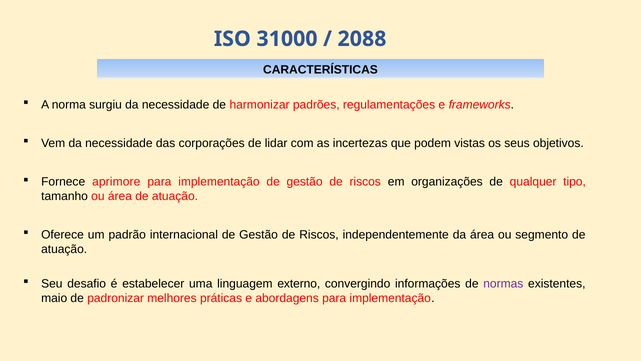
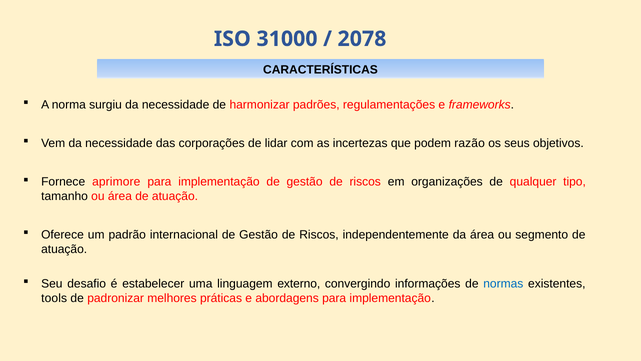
2088: 2088 -> 2078 (362, 39)
vistas: vistas -> razão (470, 143)
normas colour: purple -> blue (503, 284)
maio: maio -> tools (54, 298)
